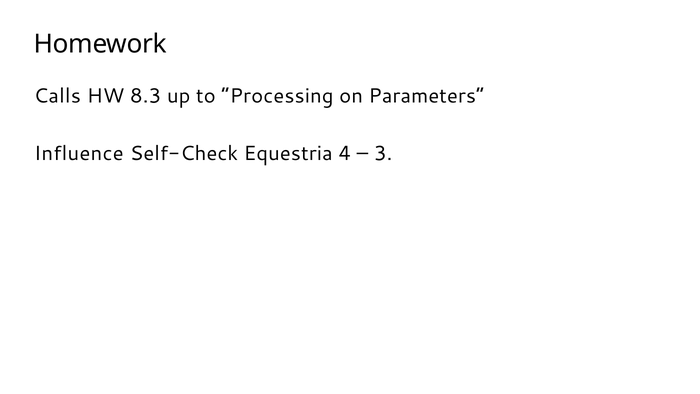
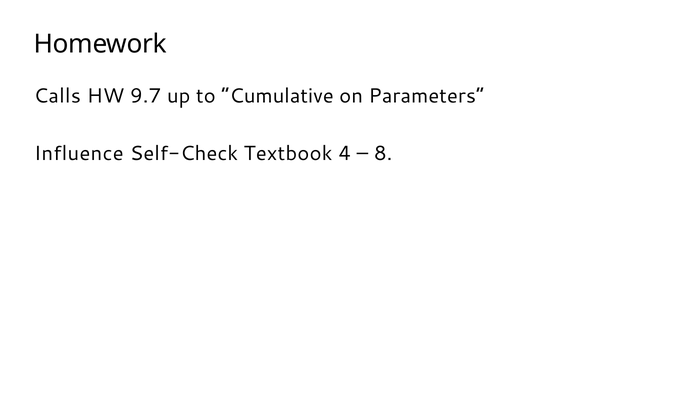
8.3: 8.3 -> 9.7 (146, 96)
Processing: Processing -> Cumulative (278, 96)
Equestria: Equestria -> Textbook (288, 153)
3: 3 -> 8 (383, 153)
